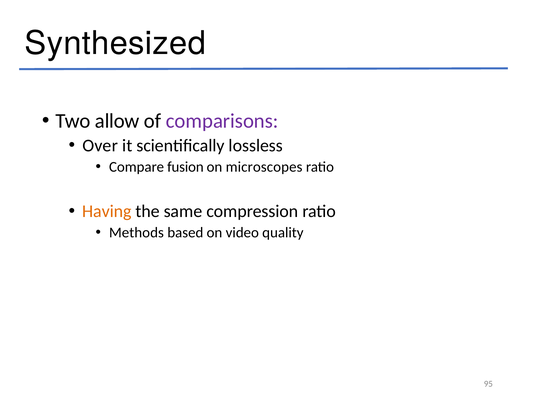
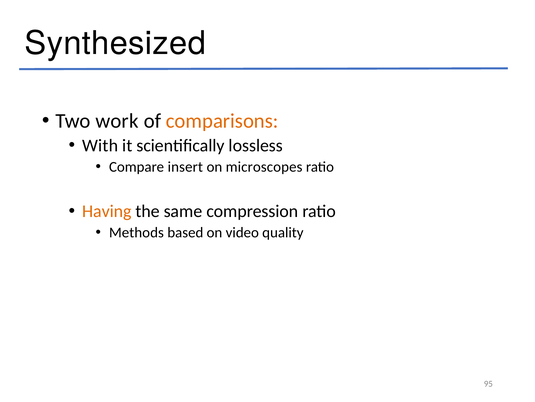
allow: allow -> work (117, 121)
comparisons colour: purple -> orange (222, 121)
Over: Over -> With (100, 145)
fusion: fusion -> insert (185, 167)
